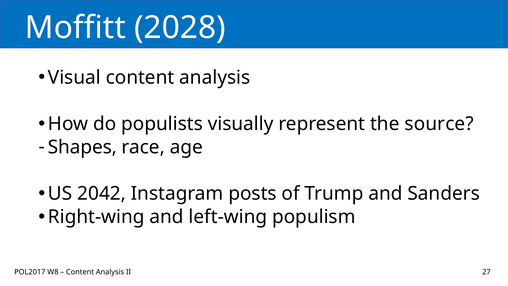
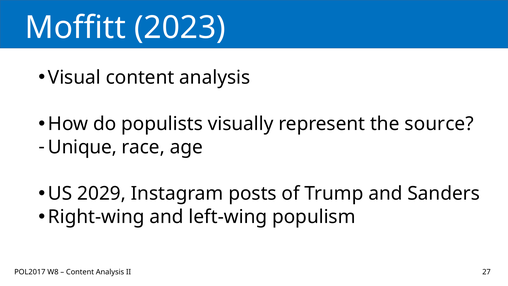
2028: 2028 -> 2023 (180, 28)
Shapes: Shapes -> Unique (82, 147)
2042: 2042 -> 2029 (102, 193)
